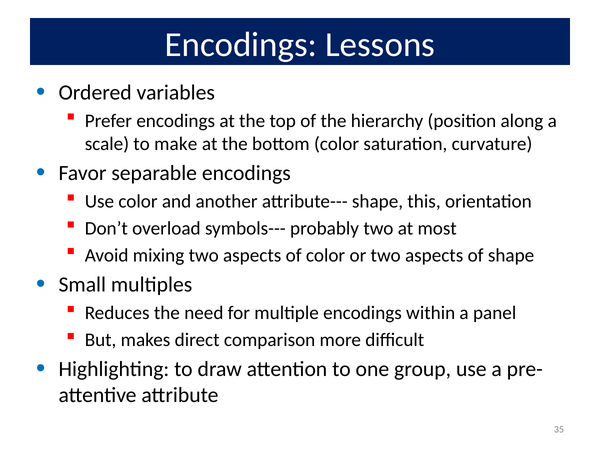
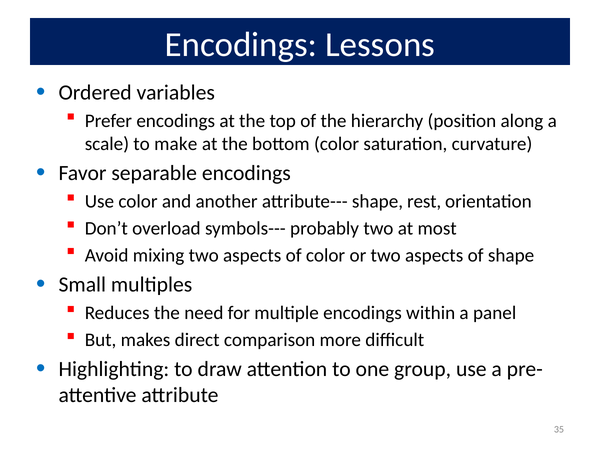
this: this -> rest (424, 201)
